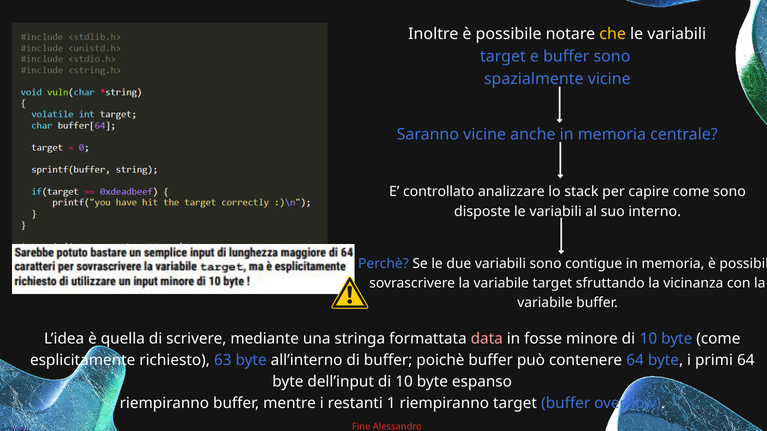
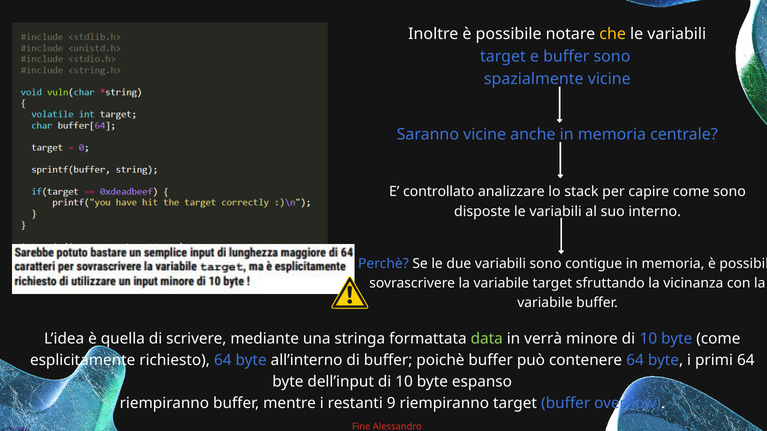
data colour: pink -> light green (487, 339)
fosse: fosse -> verrà (543, 339)
richiesto 63: 63 -> 64 (223, 361)
1: 1 -> 9 (391, 404)
